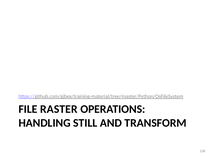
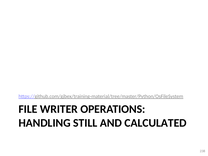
RASTER: RASTER -> WRITER (59, 109)
TRANSFORM: TRANSFORM -> CALCULATED (156, 123)
